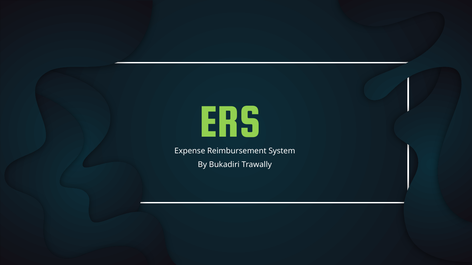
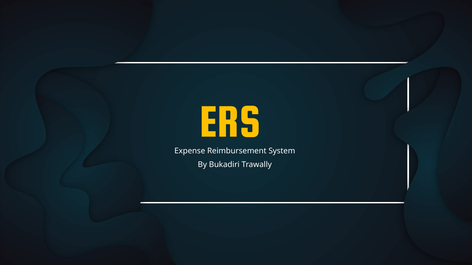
ERS colour: light green -> yellow (230, 122)
